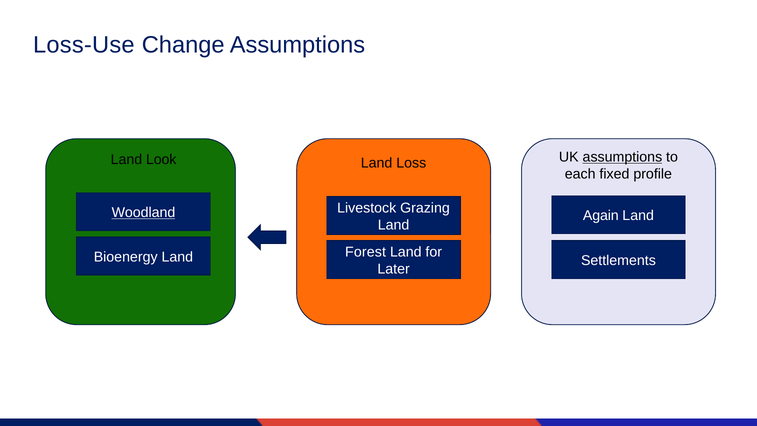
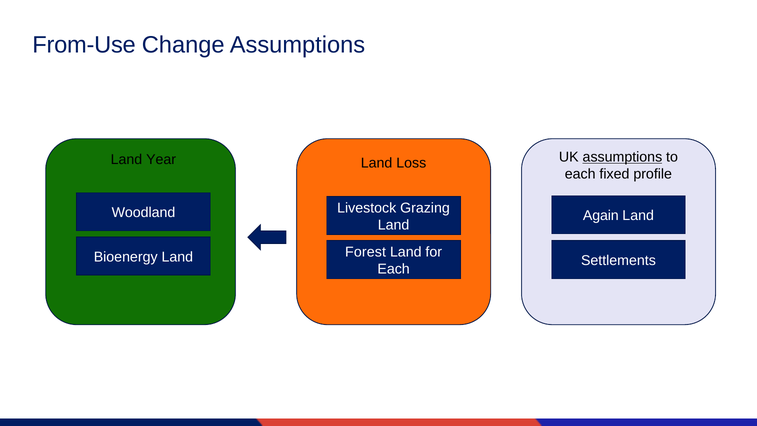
Loss-Use: Loss-Use -> From-Use (84, 45)
Look: Look -> Year (161, 160)
Woodland underline: present -> none (143, 213)
Later: Later -> Each (394, 269)
